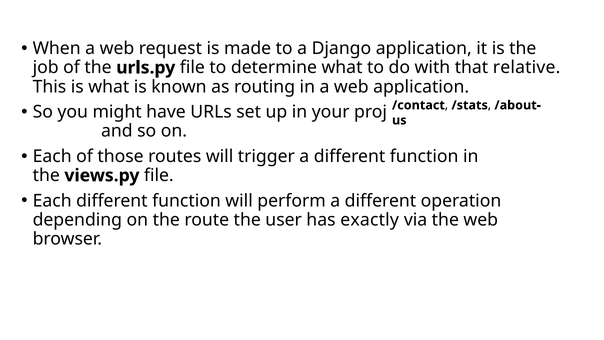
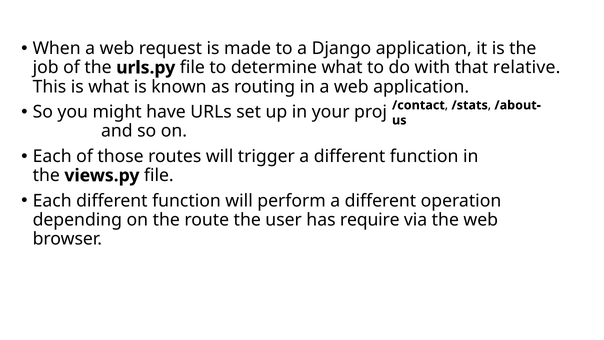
exactly: exactly -> require (370, 220)
